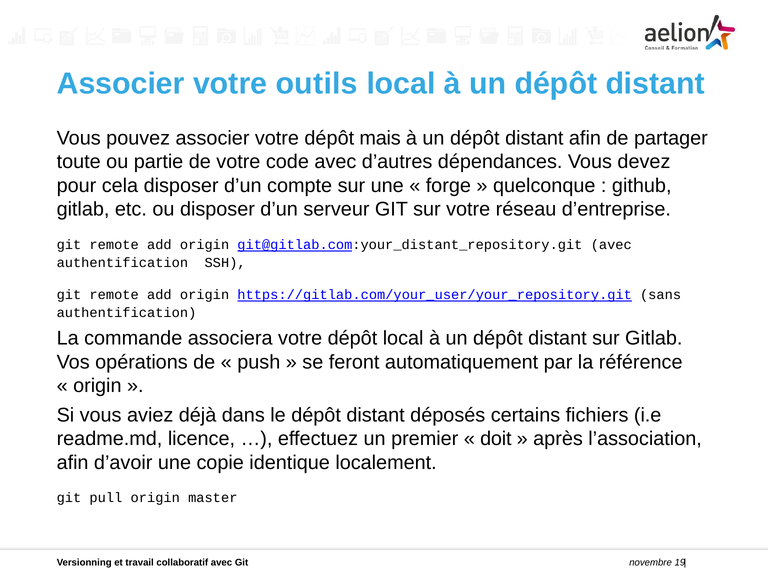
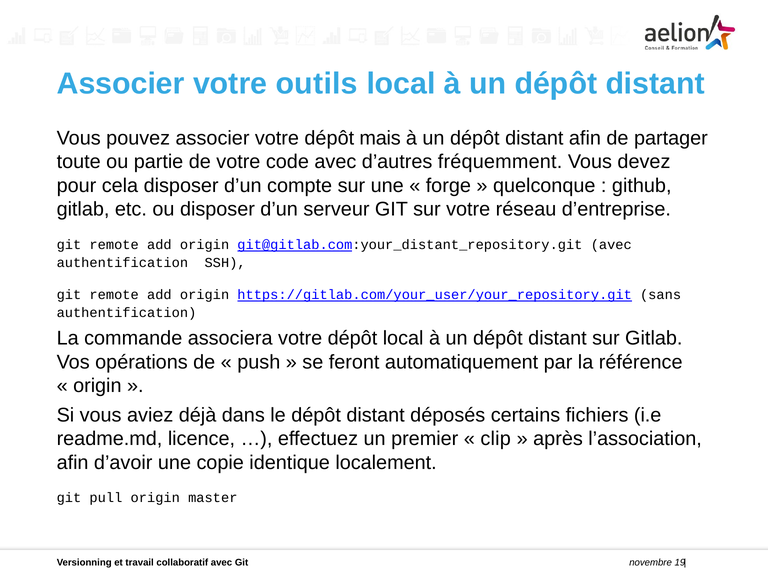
dépendances: dépendances -> fréquemment (500, 162)
doit: doit -> clip (496, 439)
